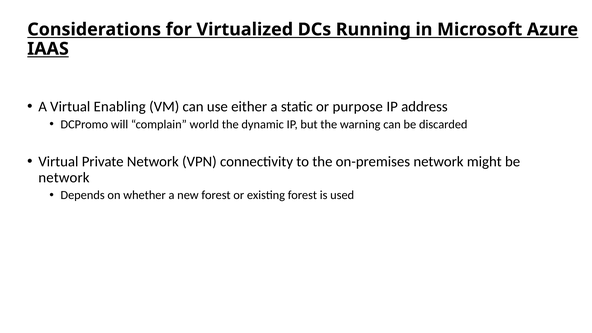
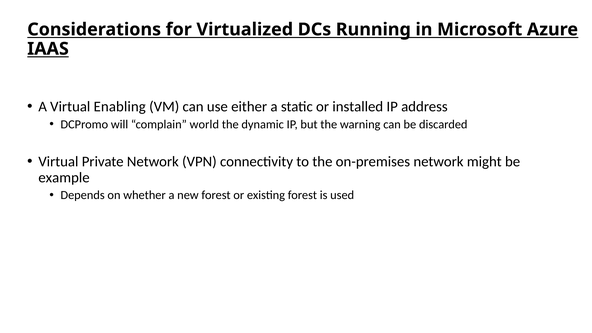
purpose: purpose -> installed (358, 107)
network: network -> example (64, 178)
